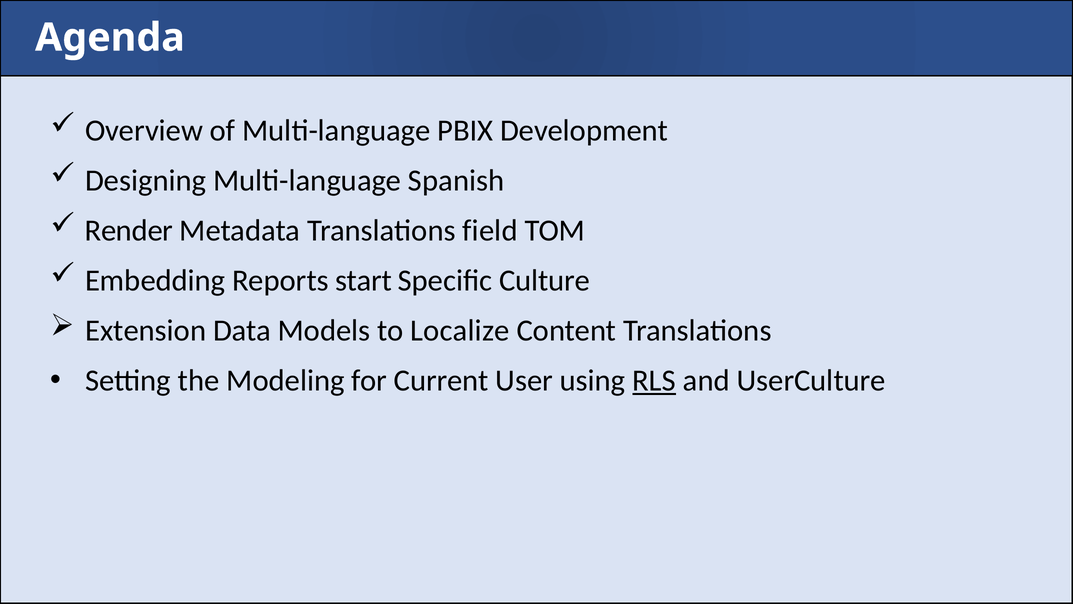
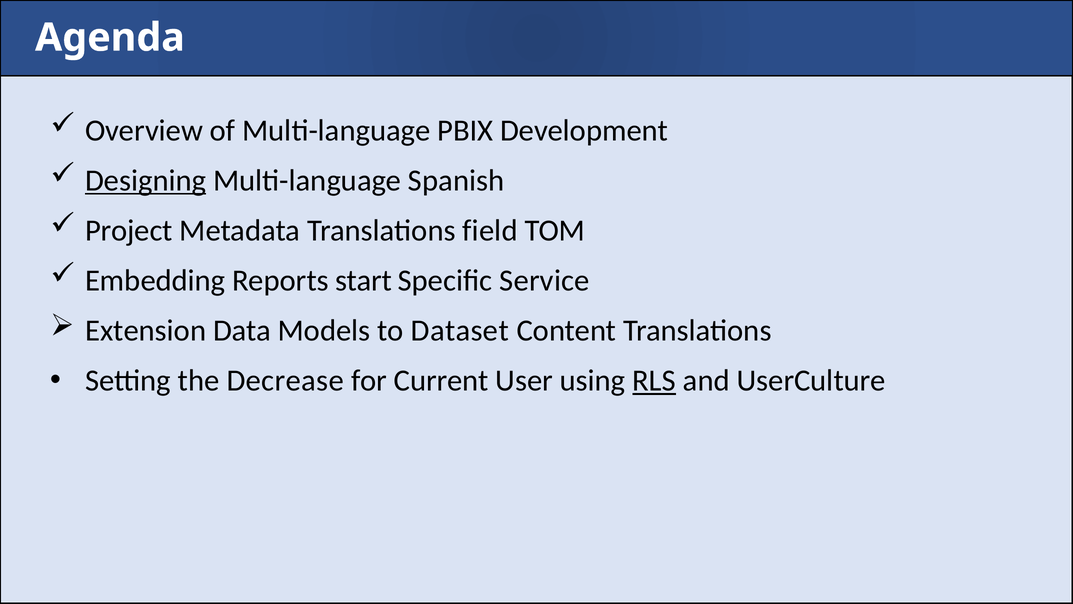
Designing underline: none -> present (146, 180)
Render: Render -> Project (129, 230)
Culture: Culture -> Service (544, 280)
Localize: Localize -> Dataset (460, 330)
Modeling: Modeling -> Decrease (285, 380)
